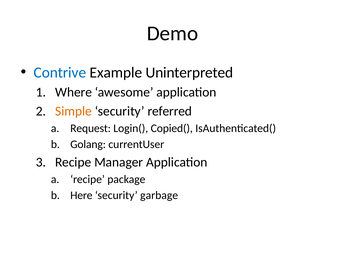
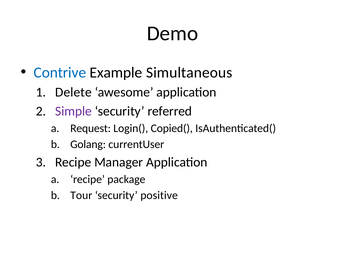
Uninterpreted: Uninterpreted -> Simultaneous (189, 72)
Where: Where -> Delete (73, 92)
Simple colour: orange -> purple (74, 111)
Here: Here -> Tour (81, 195)
garbage: garbage -> positive (159, 195)
